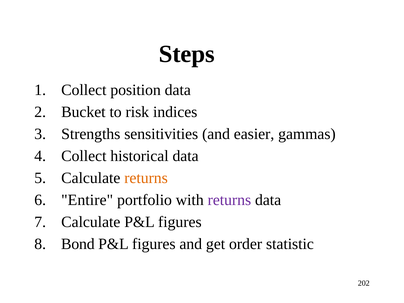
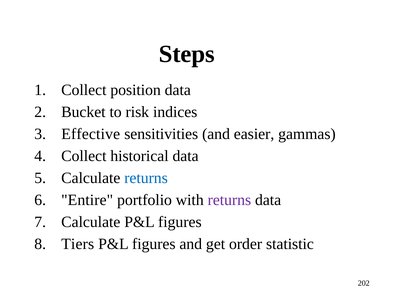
Strengths: Strengths -> Effective (91, 134)
returns colour: orange -> blue (146, 178)
Bond: Bond -> Tiers (78, 244)
